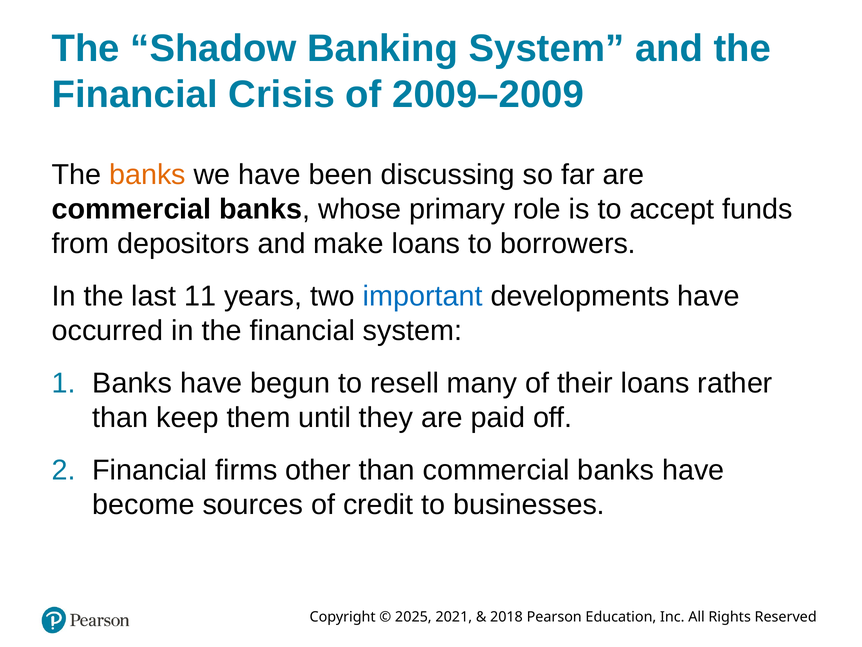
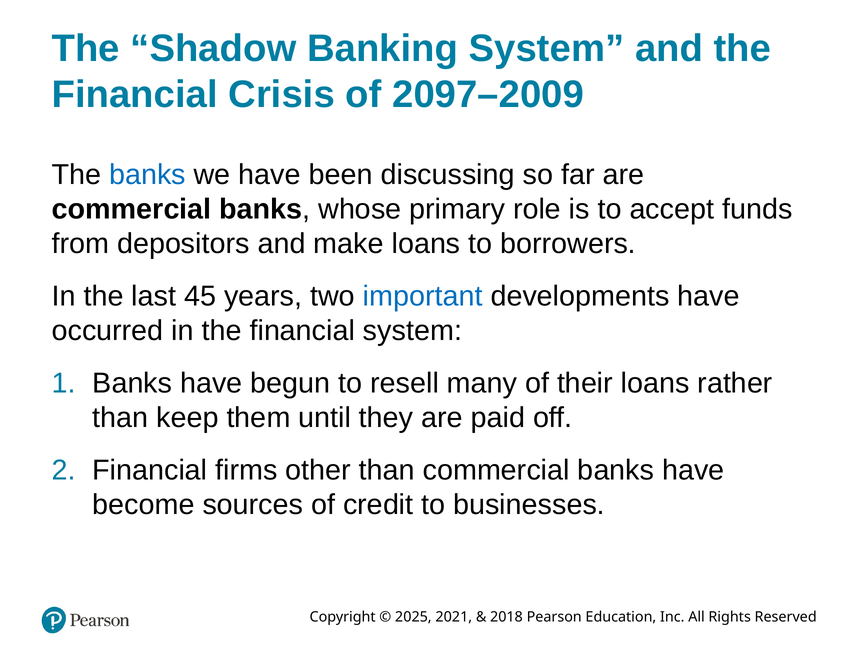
2009–2009: 2009–2009 -> 2097–2009 (488, 95)
banks colour: orange -> blue (147, 174)
11: 11 -> 45 (200, 296)
